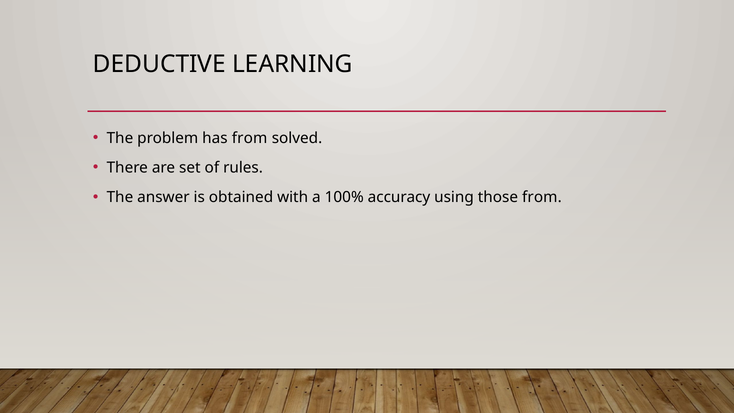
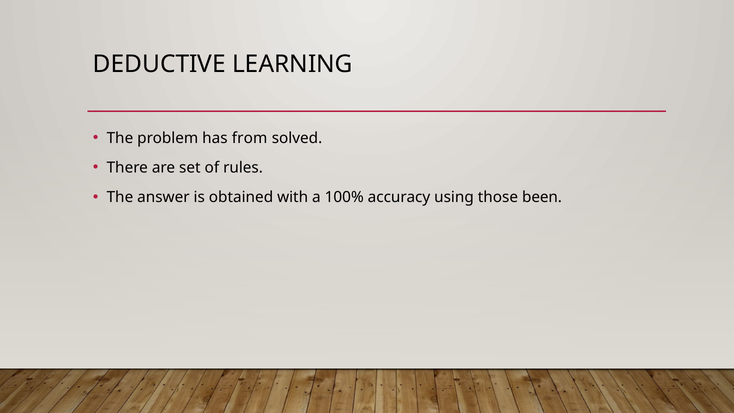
those from: from -> been (542, 197)
